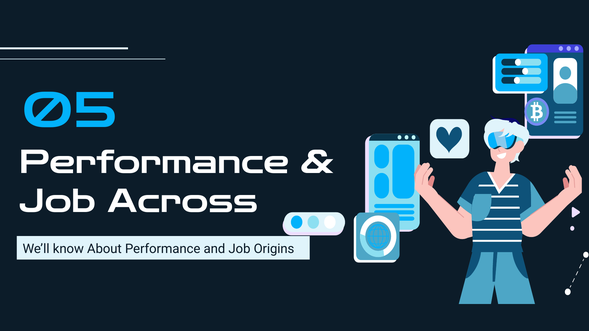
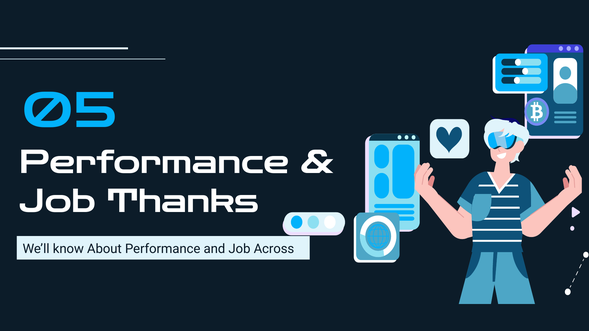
Across: Across -> Thanks (183, 202)
Origins: Origins -> Across (274, 249)
